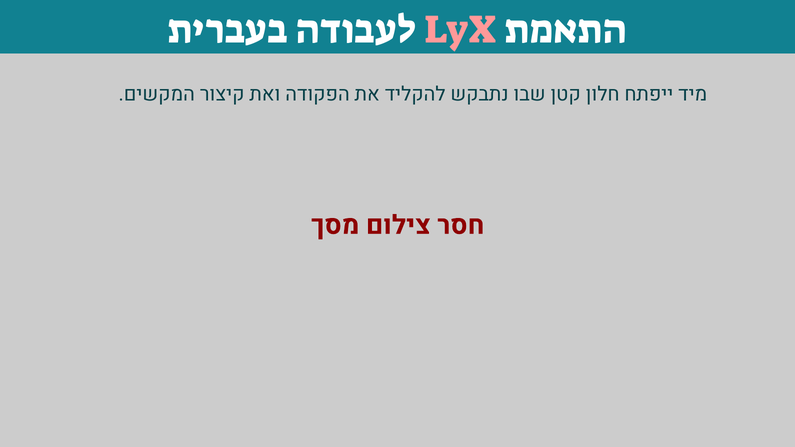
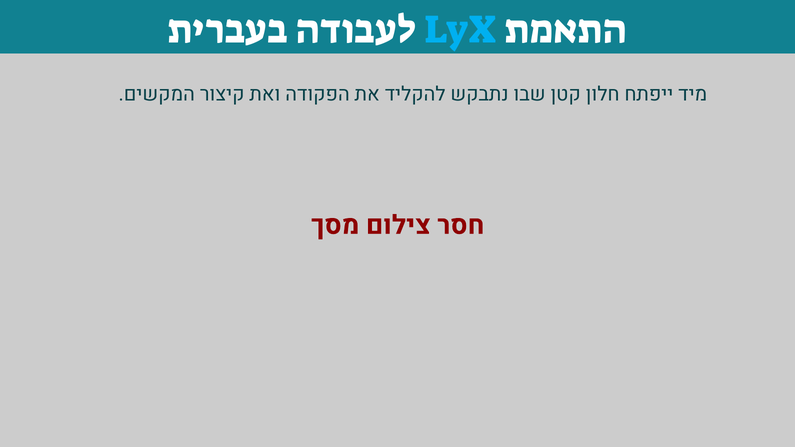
LyX colour: pink -> light blue (461, 30)
